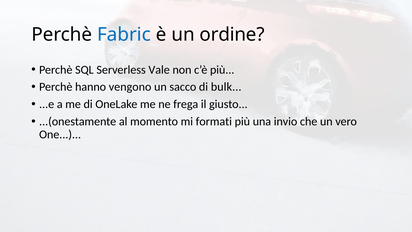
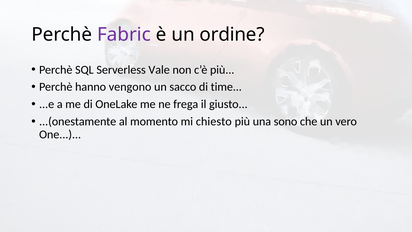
Fabric colour: blue -> purple (124, 35)
bulk: bulk -> time (226, 87)
formati: formati -> chiesto (214, 121)
invio: invio -> sono (286, 121)
